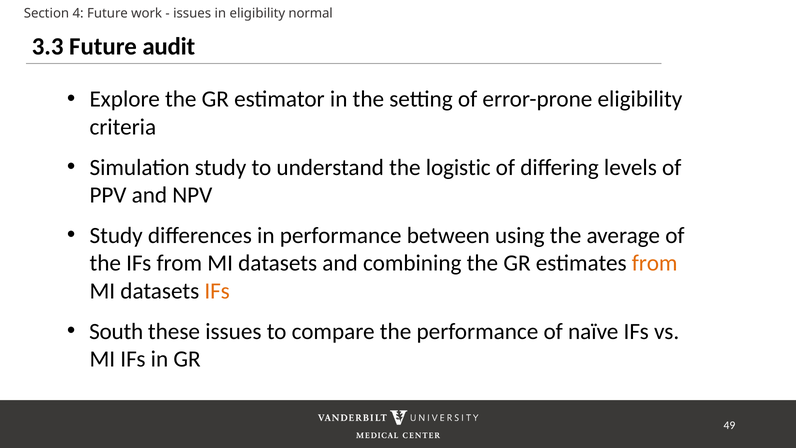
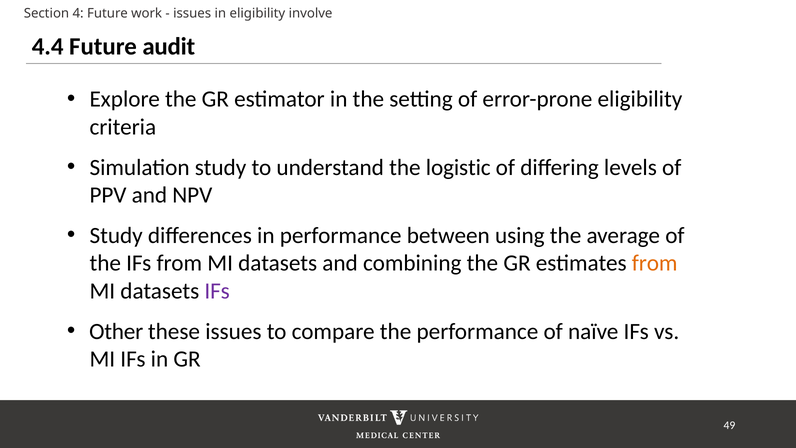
normal: normal -> involve (311, 13)
3.3: 3.3 -> 4.4 (48, 46)
IFs colour: orange -> purple (217, 291)
South: South -> Other (116, 331)
